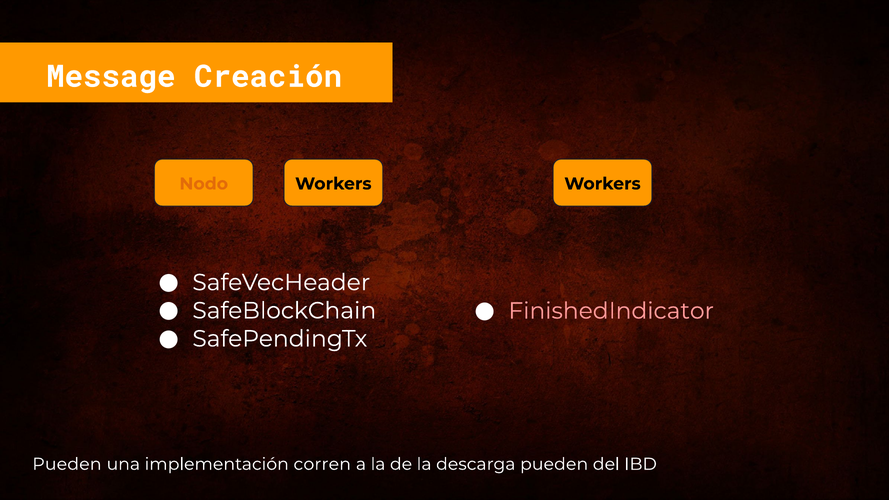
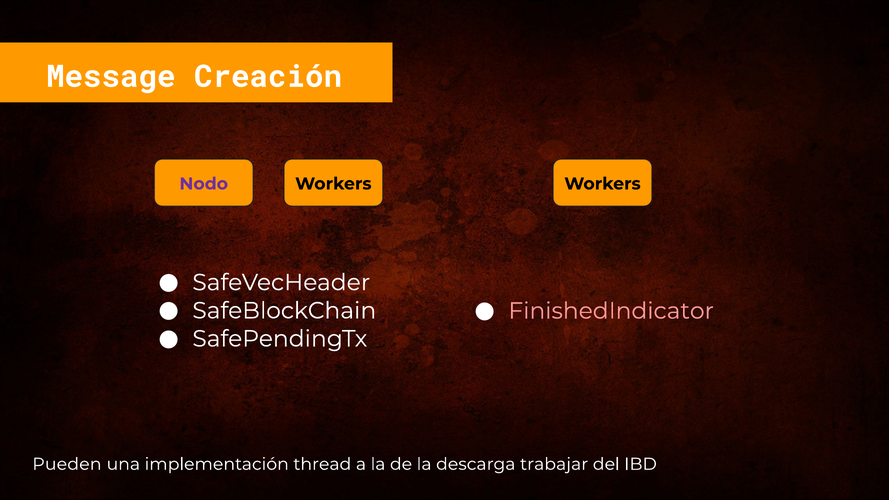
Nodo colour: orange -> purple (204, 184)
corren: corren -> thread (322, 464)
descarga pueden: pueden -> trabajar (554, 464)
